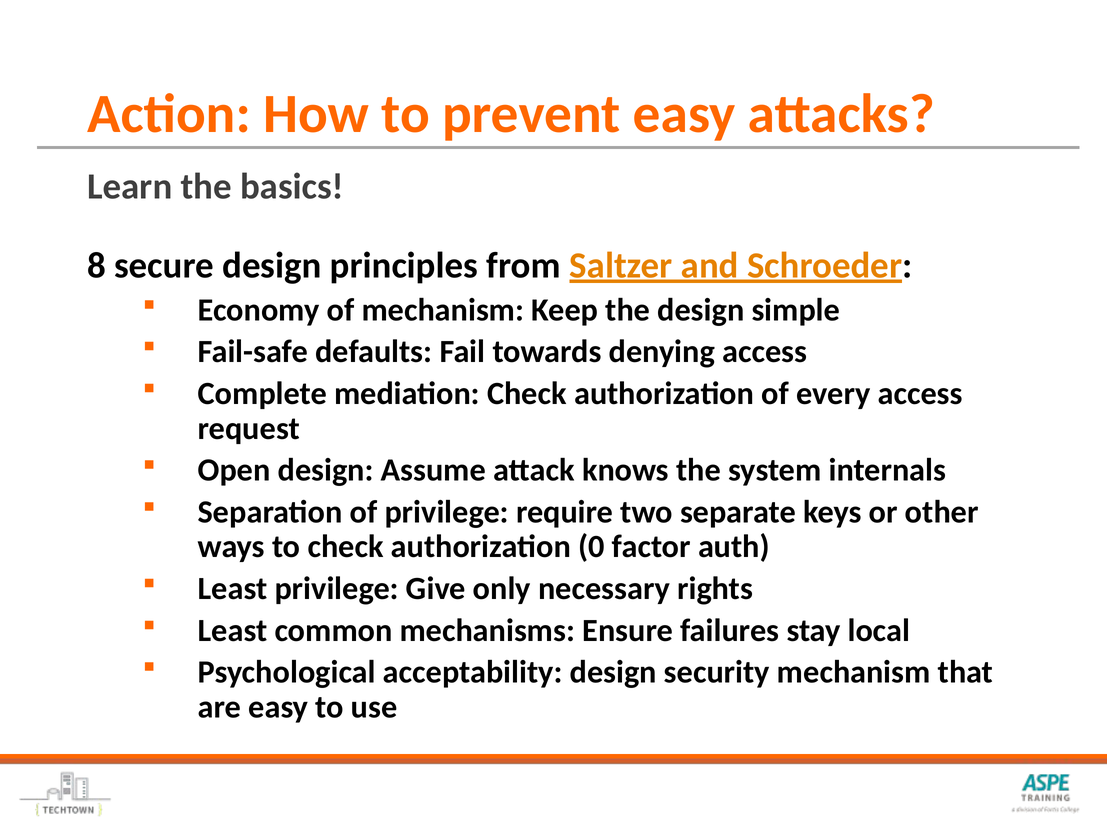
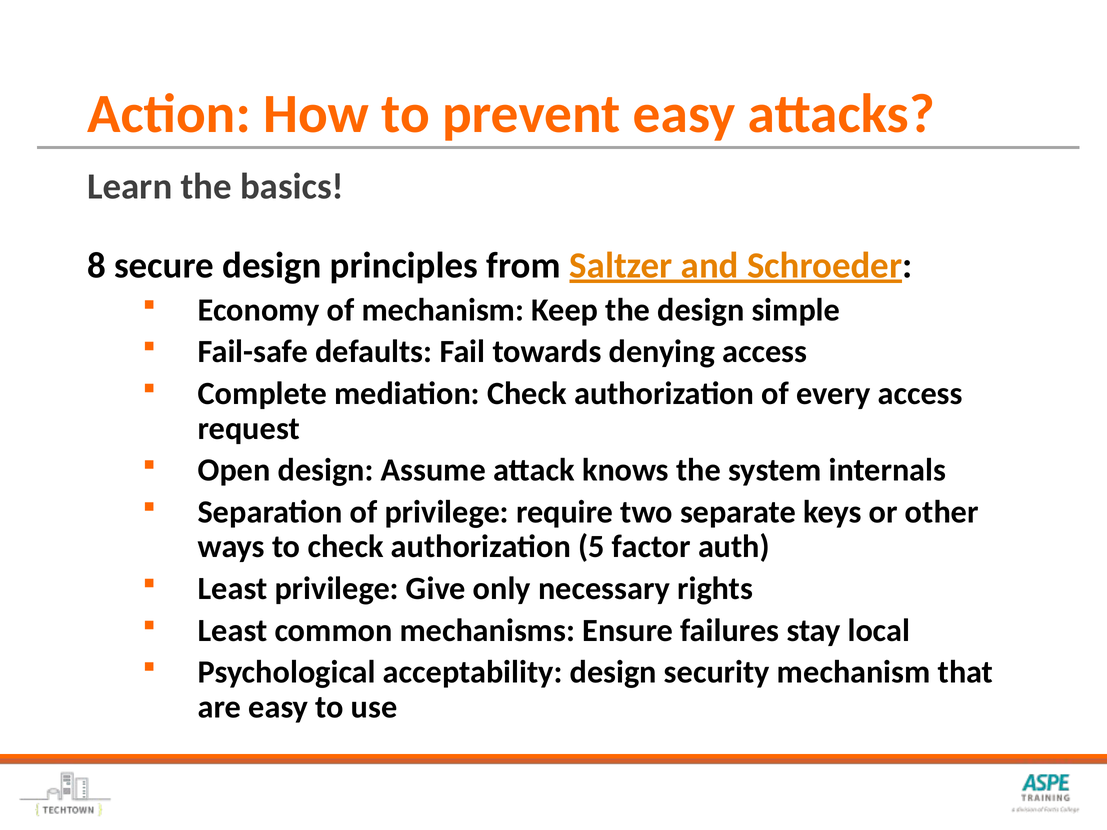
0: 0 -> 5 (591, 547)
